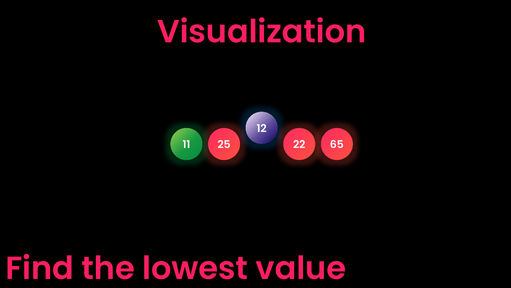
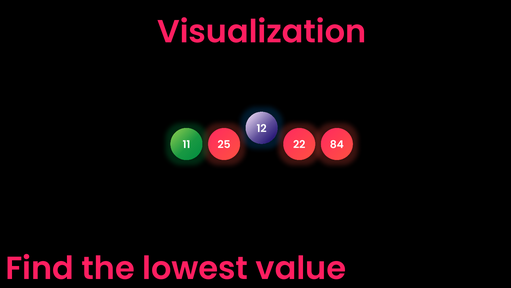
65: 65 -> 84 (337, 144)
